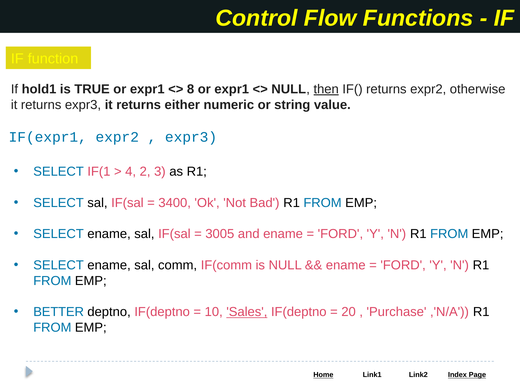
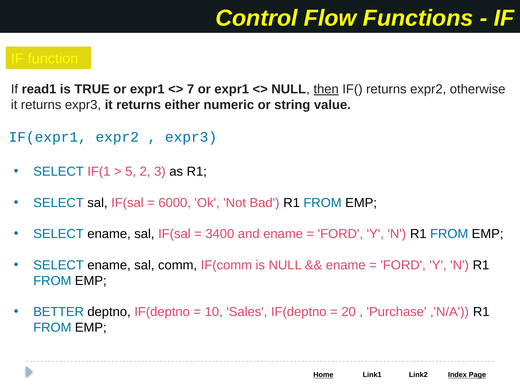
hold1: hold1 -> read1 (39, 89)
8: 8 -> 7 (191, 89)
4: 4 -> 5 (131, 172)
3400: 3400 -> 6000 (175, 203)
3005: 3005 -> 3400 (220, 234)
Sales underline: present -> none (247, 312)
